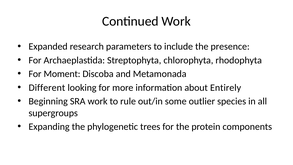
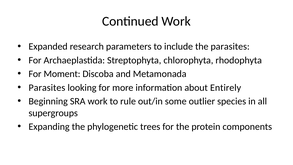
the presence: presence -> parasites (230, 46)
Different: Different -> Parasites (47, 87)
